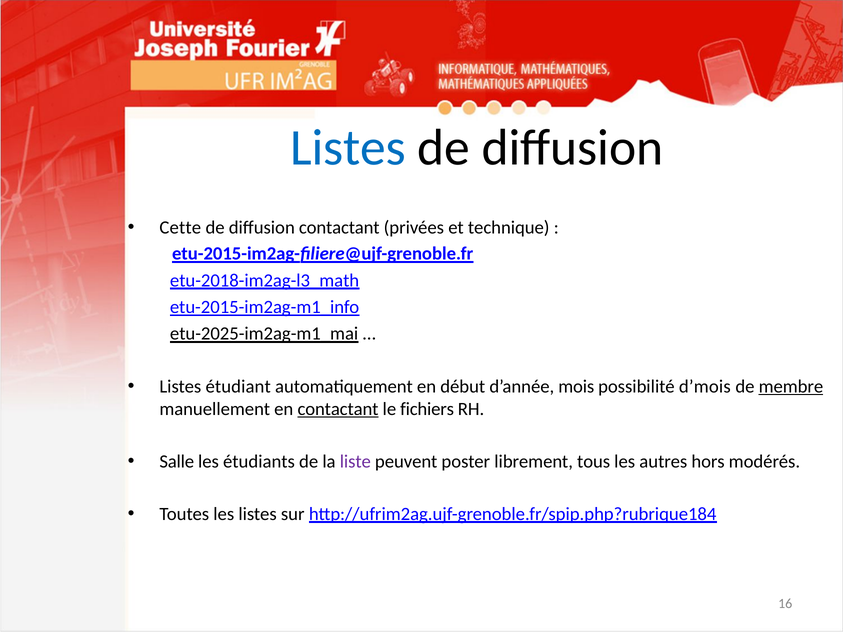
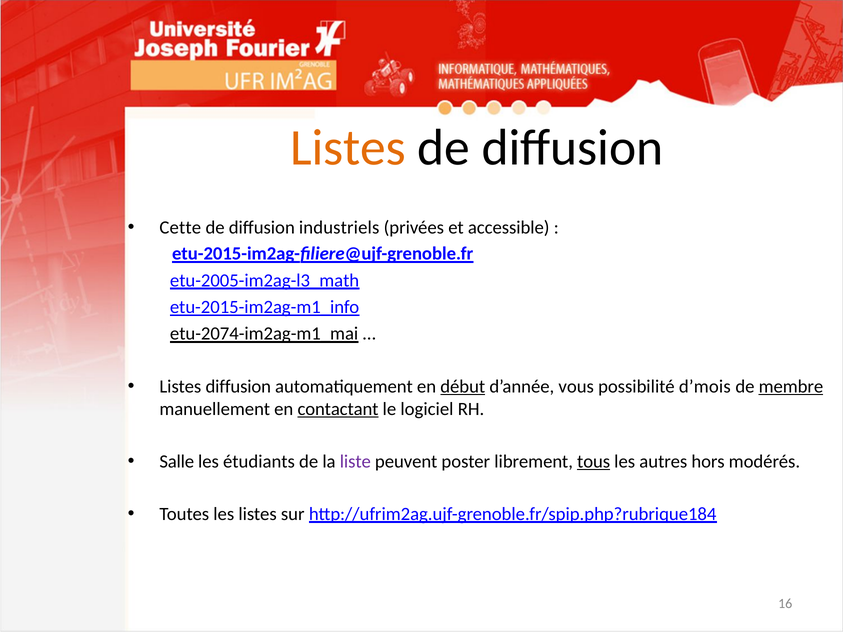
Listes colour: blue -> orange (348, 148)
diffusion contactant: contactant -> industriels (339, 228)
technique: technique -> accessible (509, 228)
etu-2018-im2ag-l3_math: etu-2018-im2ag-l3_math -> etu-2005-im2ag-l3_math (265, 281)
etu-2025-im2ag-m1_mai: etu-2025-im2ag-m1_mai -> etu-2074-im2ag-m1_mai (264, 334)
Listes étudiant: étudiant -> diffusion (238, 387)
début underline: none -> present (463, 387)
mois: mois -> vous (576, 387)
fichiers: fichiers -> logiciel (427, 409)
tous underline: none -> present (594, 462)
